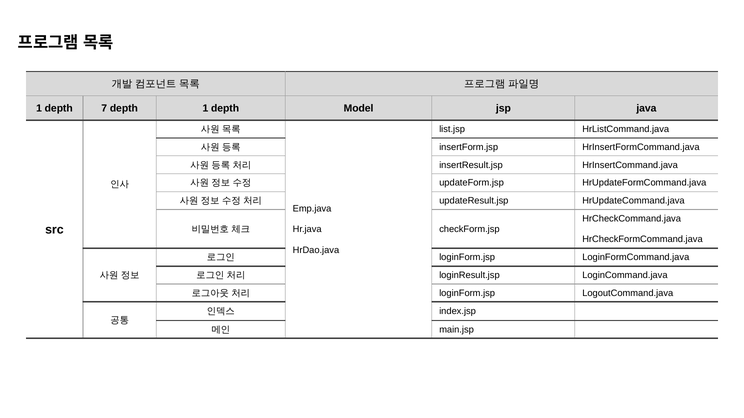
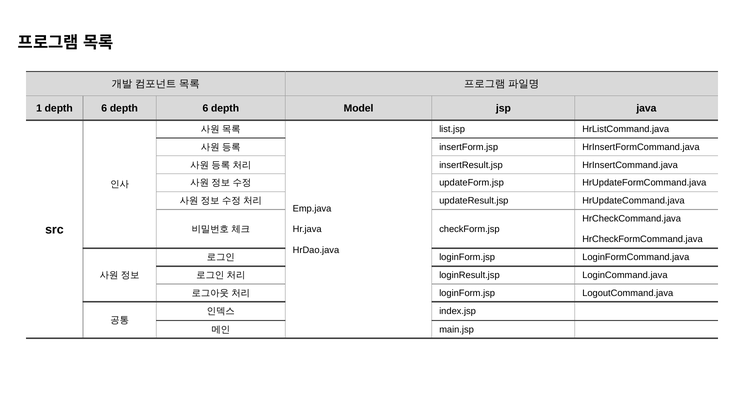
1 depth 7: 7 -> 6 (104, 108)
1: 1 -> 6 (205, 108)
